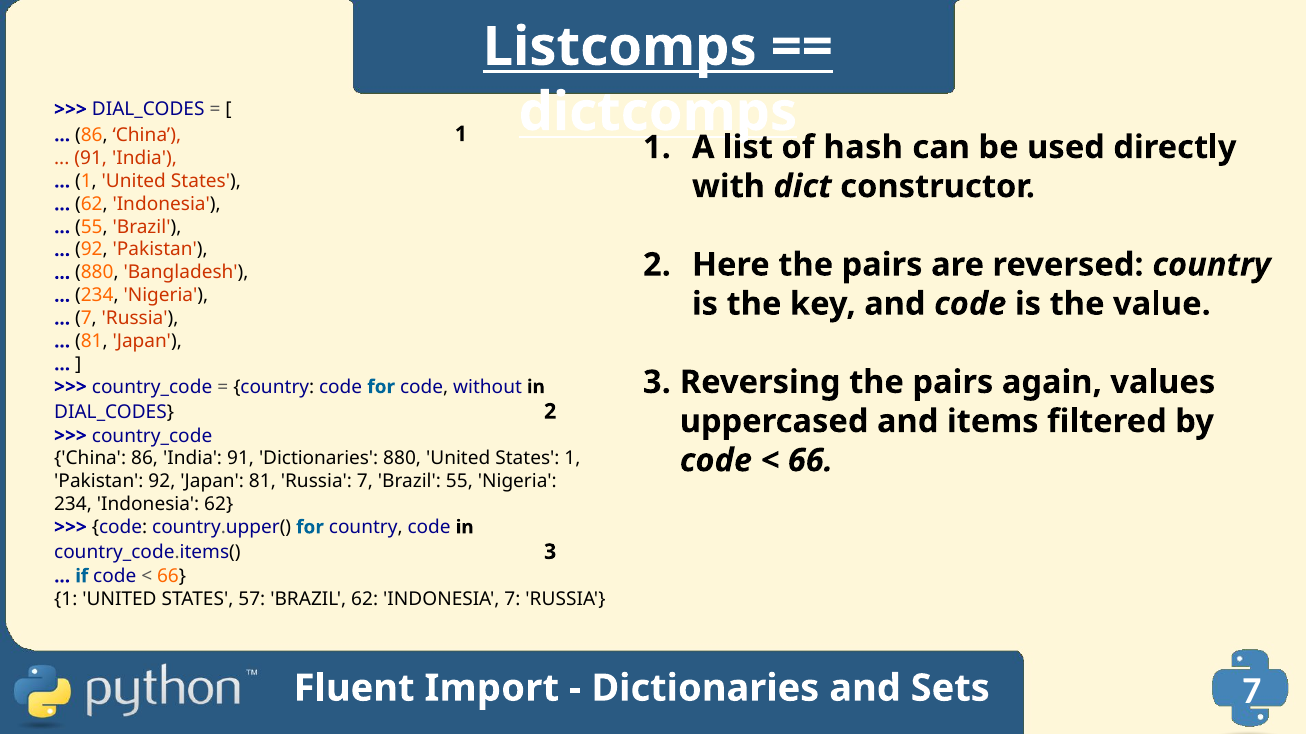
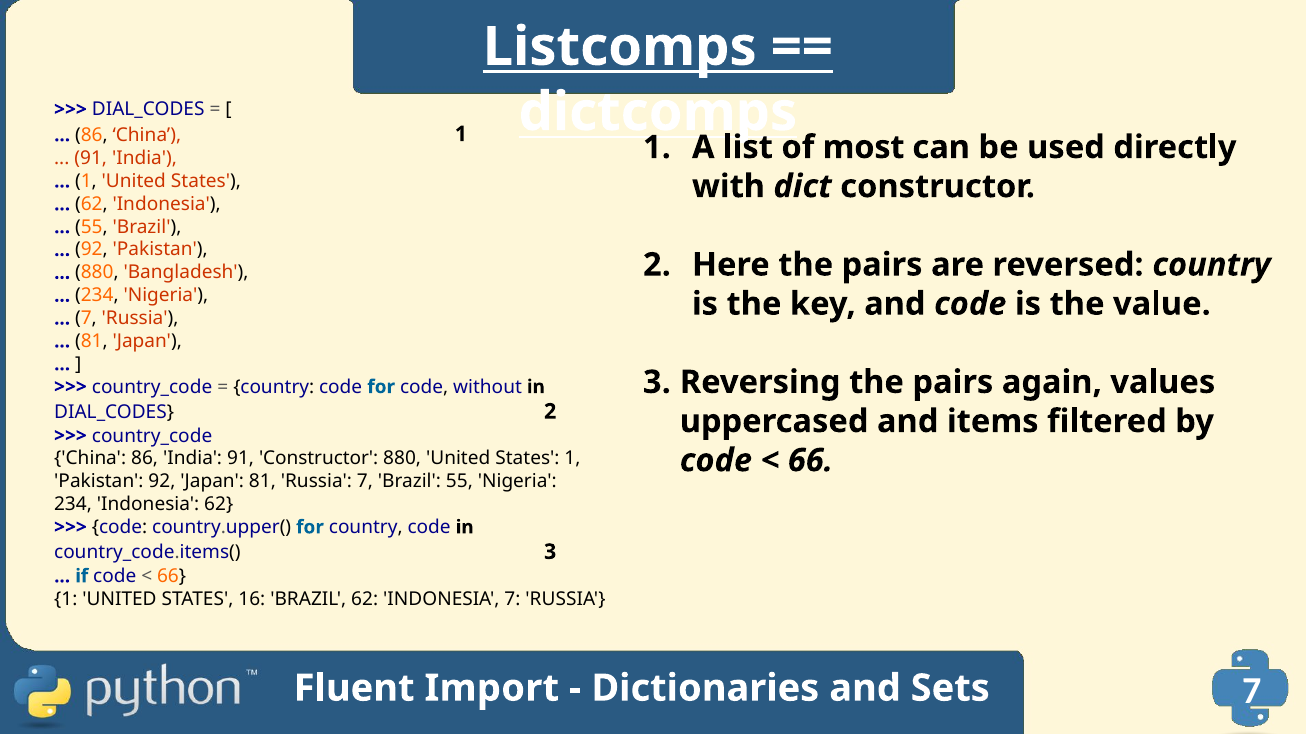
hash: hash -> most (864, 147)
91 Dictionaries: Dictionaries -> Constructor (319, 459)
57: 57 -> 16 (252, 599)
